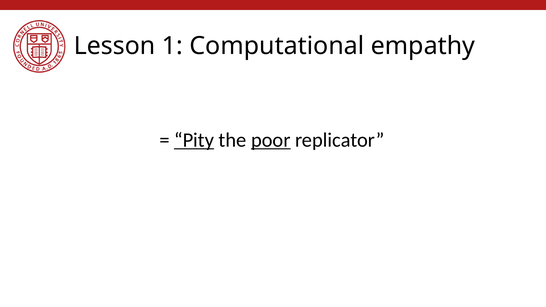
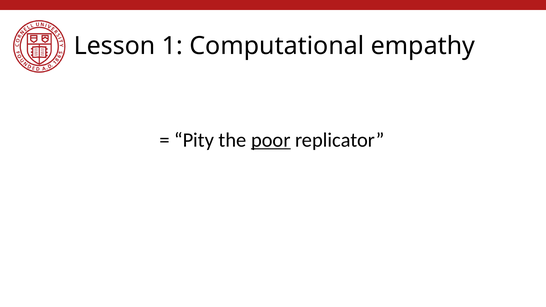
Pity underline: present -> none (194, 140)
